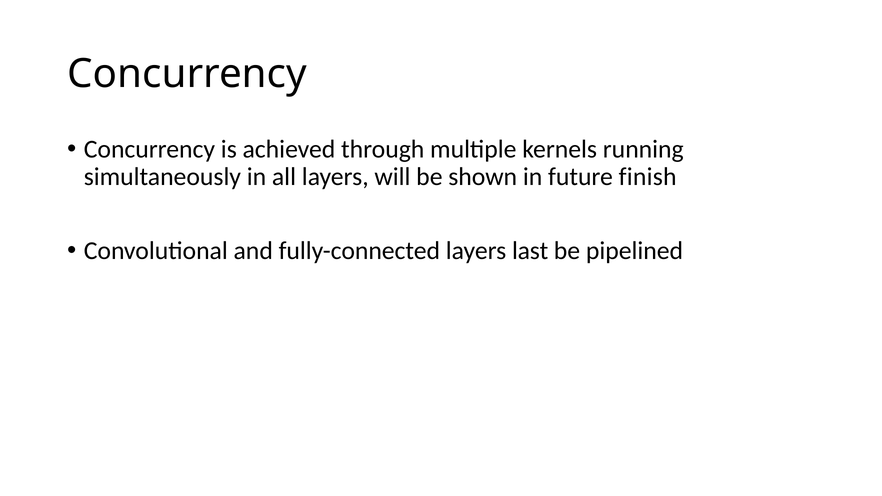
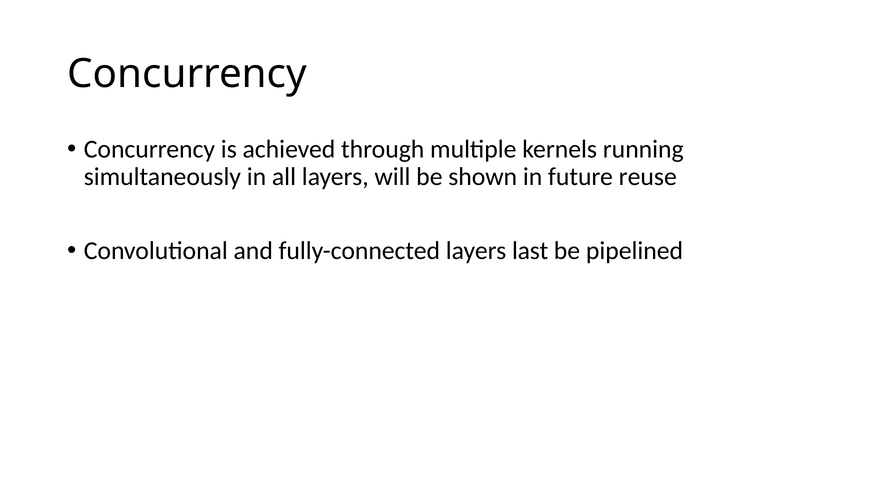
finish: finish -> reuse (648, 177)
